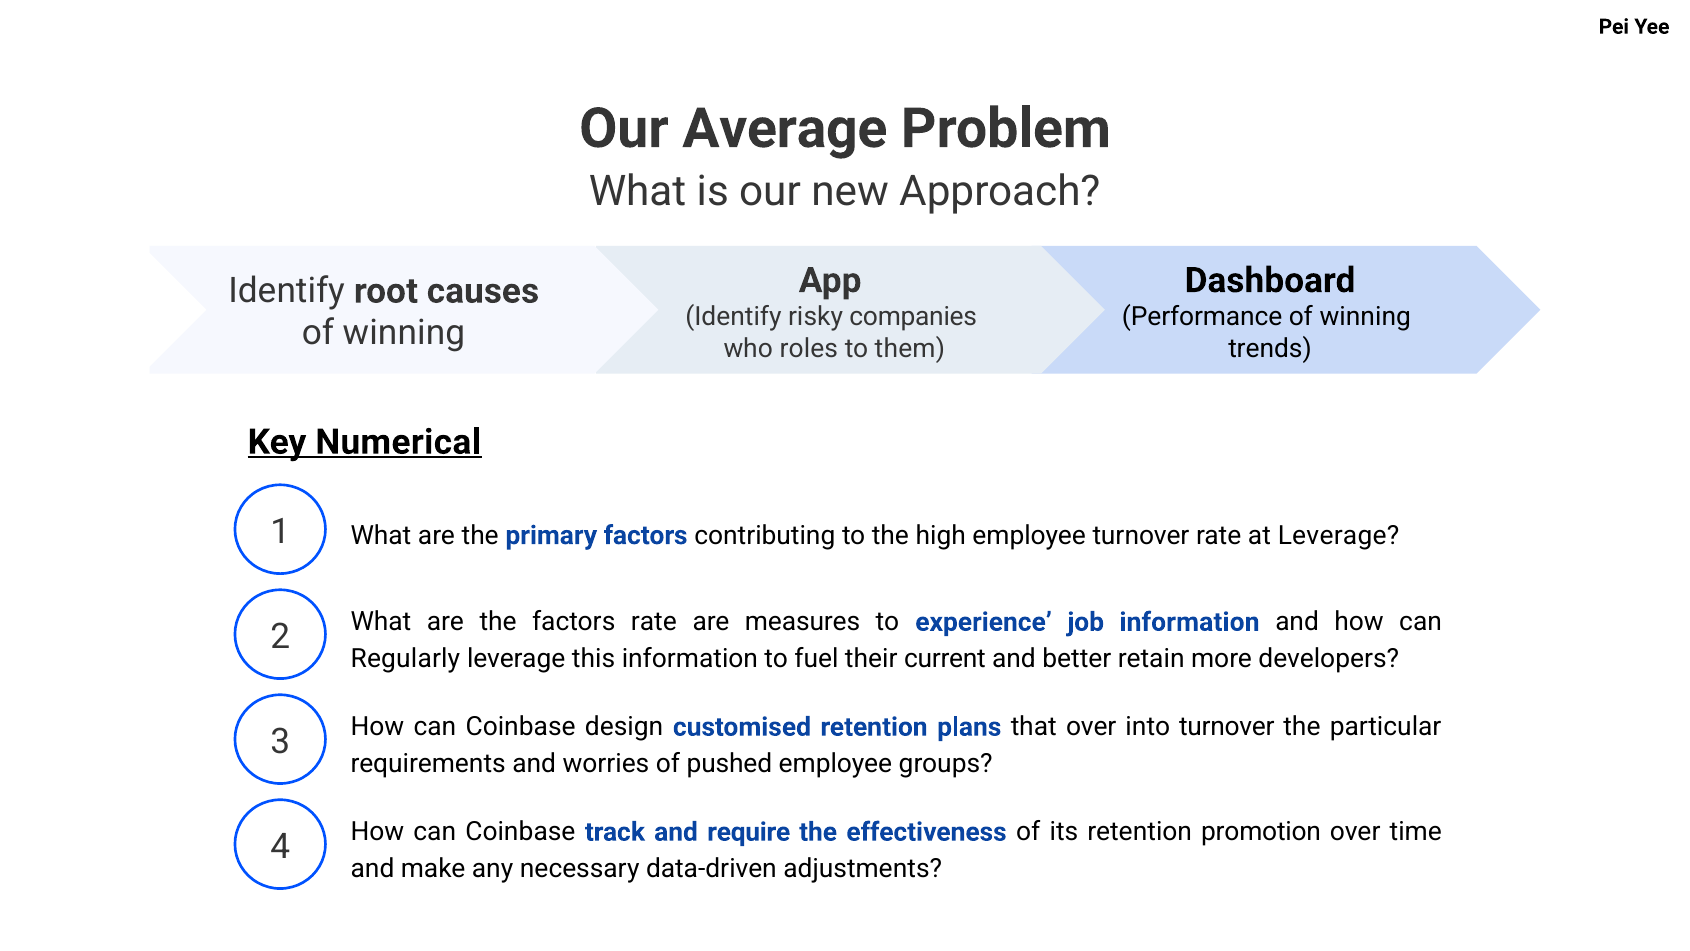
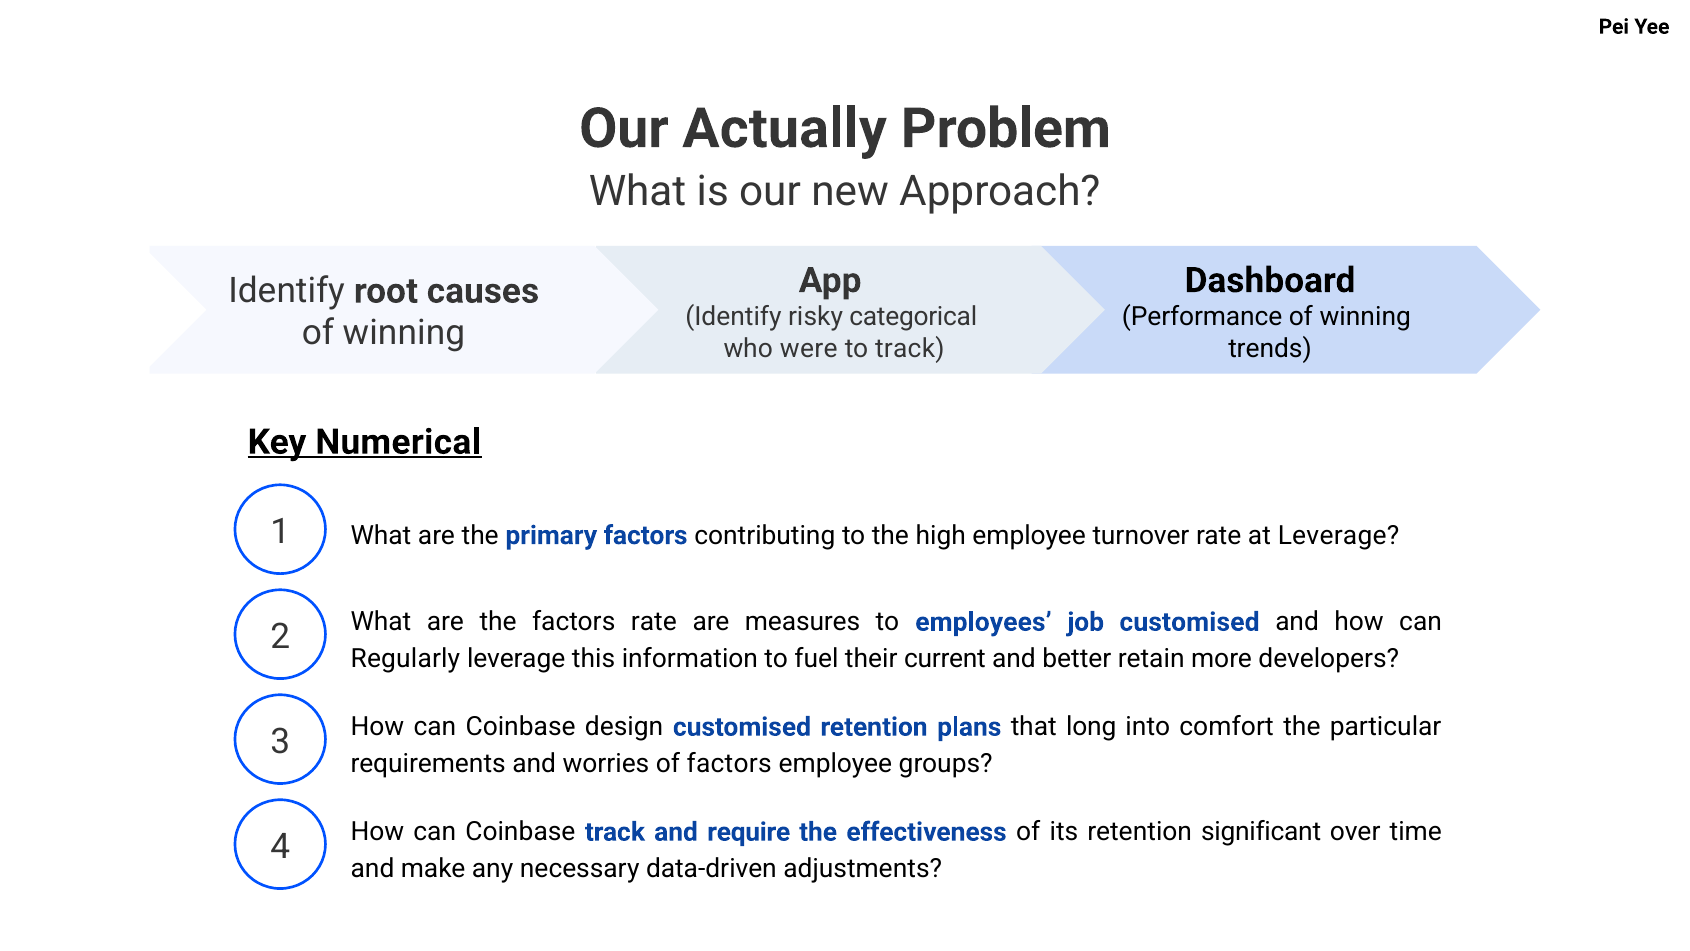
Average: Average -> Actually (785, 129)
companies: companies -> categorical (913, 317)
roles: roles -> were (809, 348)
to them: them -> track (910, 348)
experience: experience -> employees (984, 622)
job information: information -> customised (1189, 622)
that over: over -> long (1091, 727)
into turnover: turnover -> comfort (1227, 727)
of pushed: pushed -> factors (729, 763)
promotion: promotion -> significant (1261, 832)
